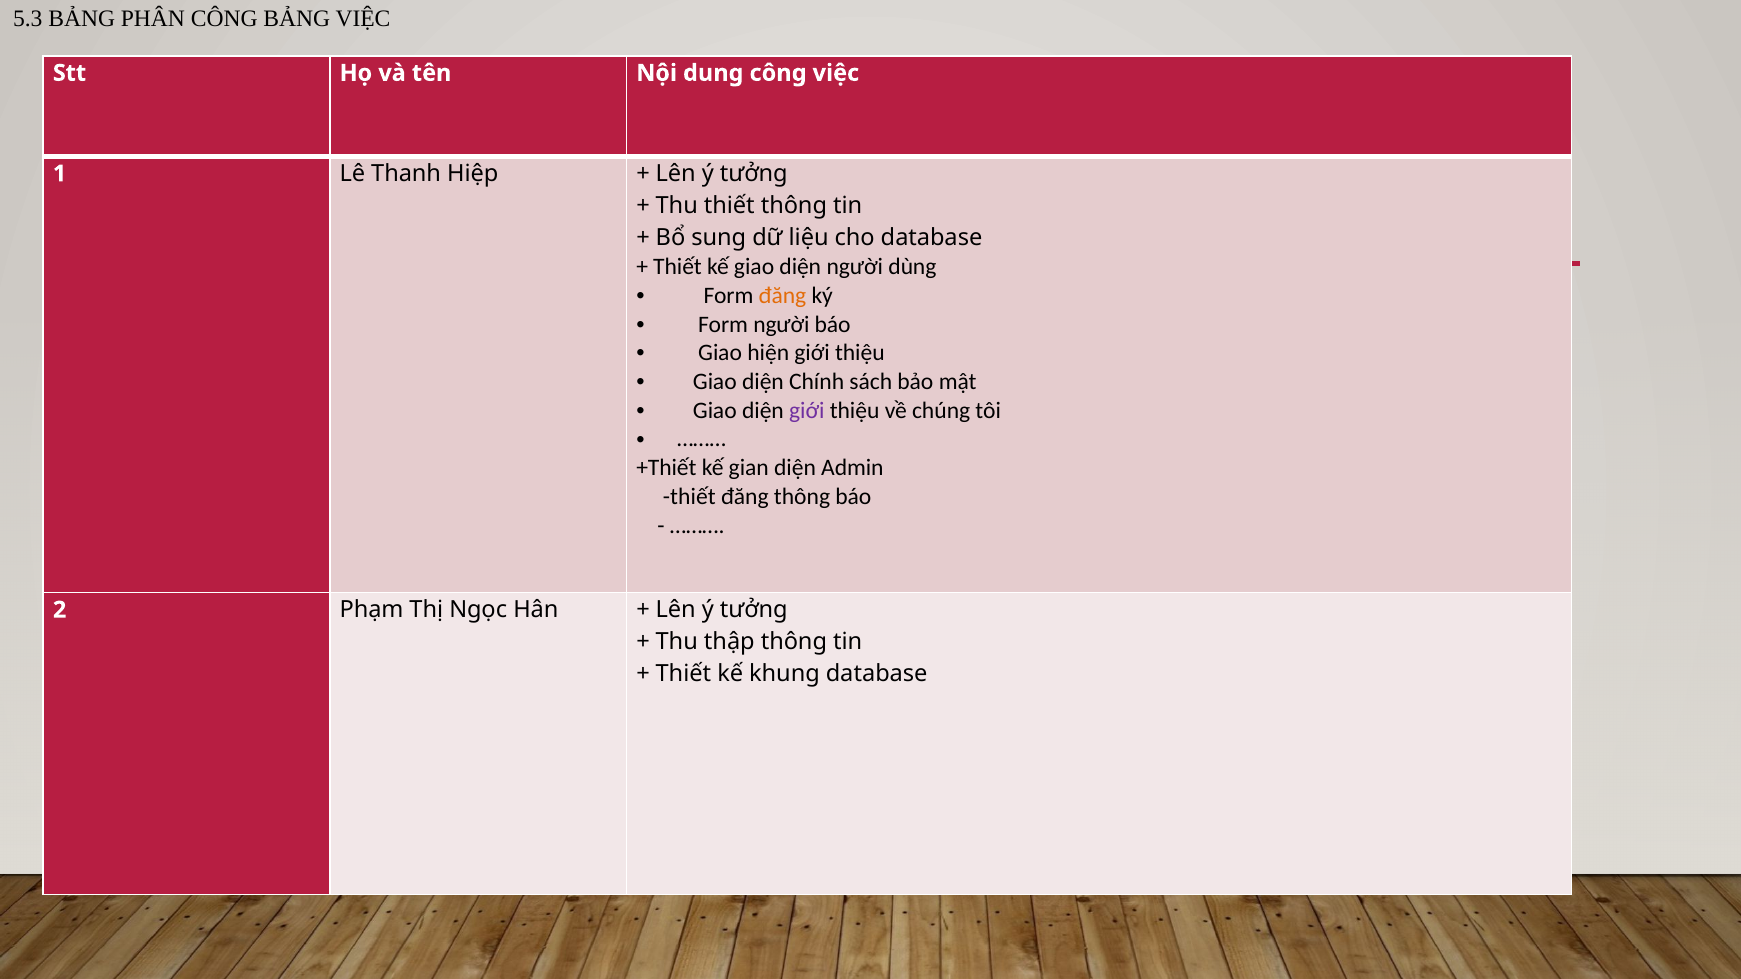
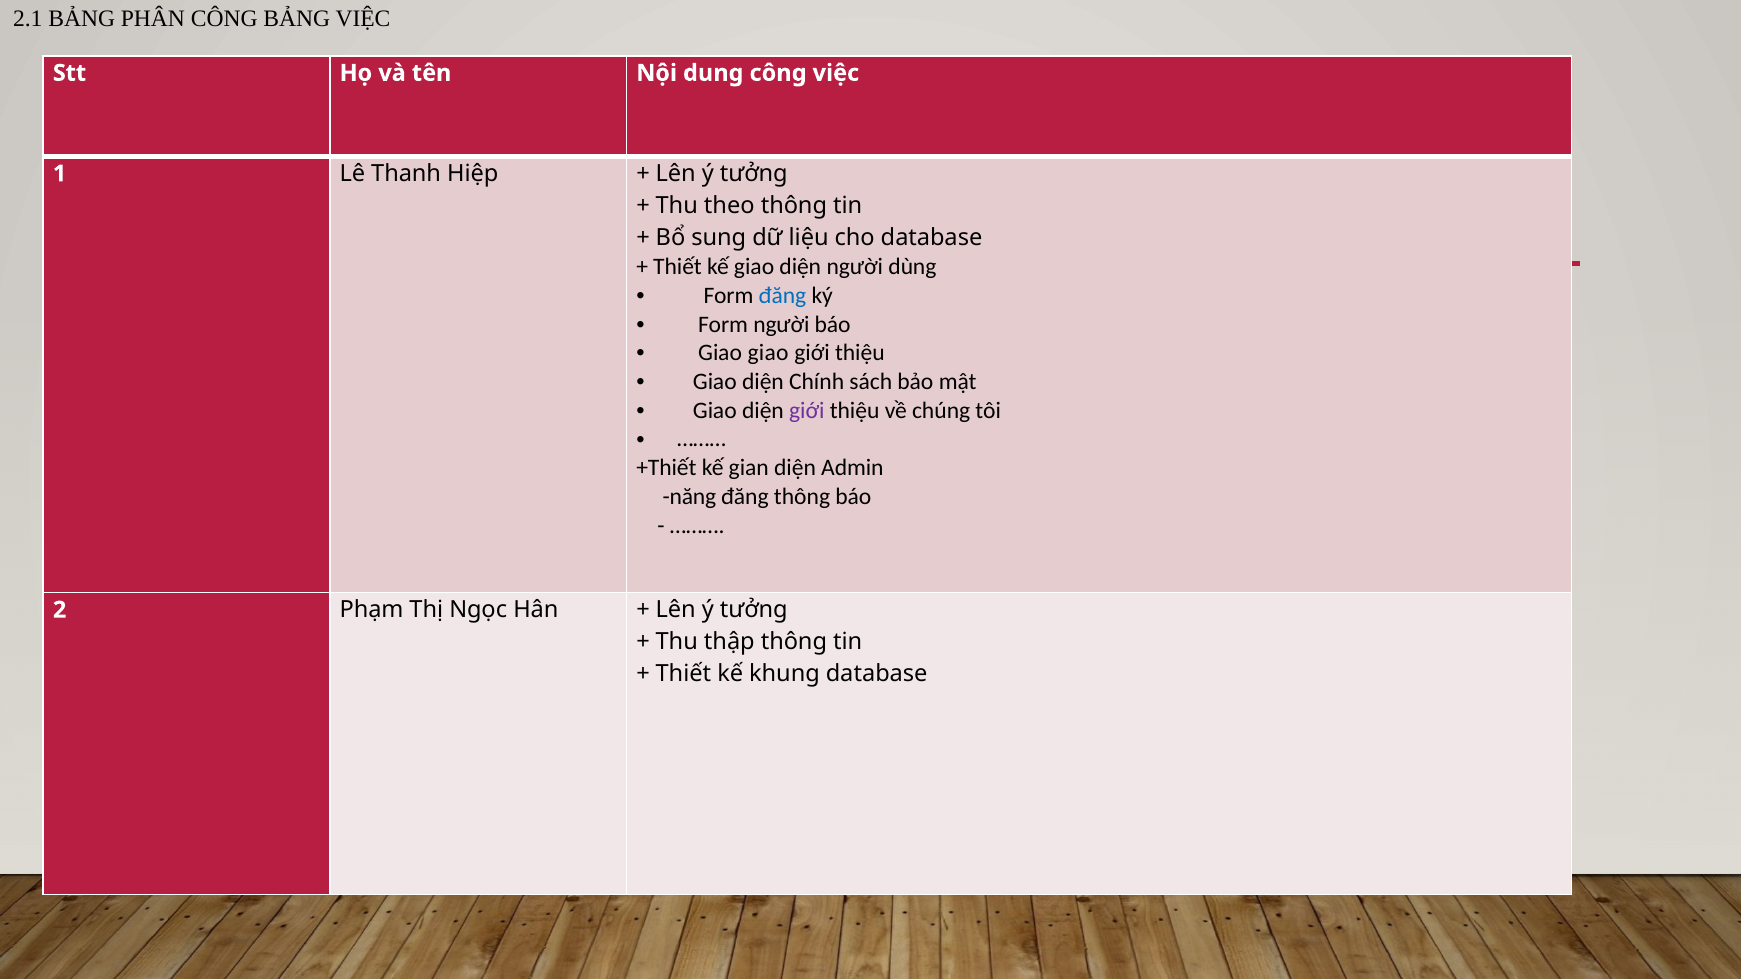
5.3: 5.3 -> 2.1 (28, 19)
Thu thiết: thiết -> theo (729, 206)
đăng colour: orange -> blue (782, 296)
Giao hiện: hiện -> giao (768, 353)
thiết: thiết -> năng (689, 497)
